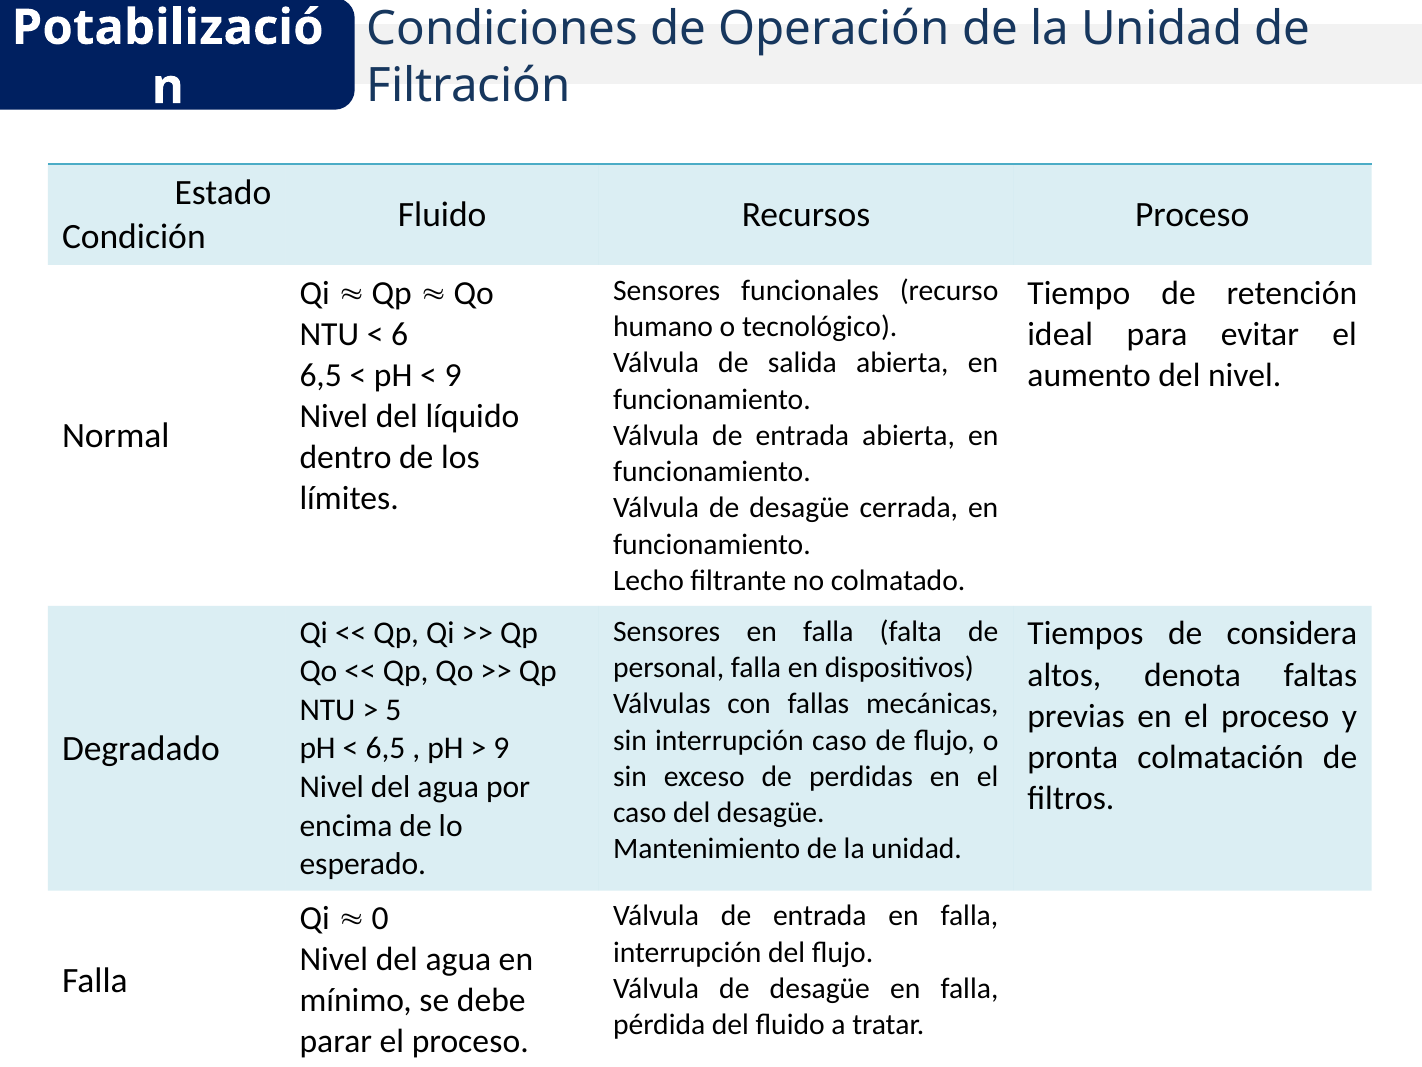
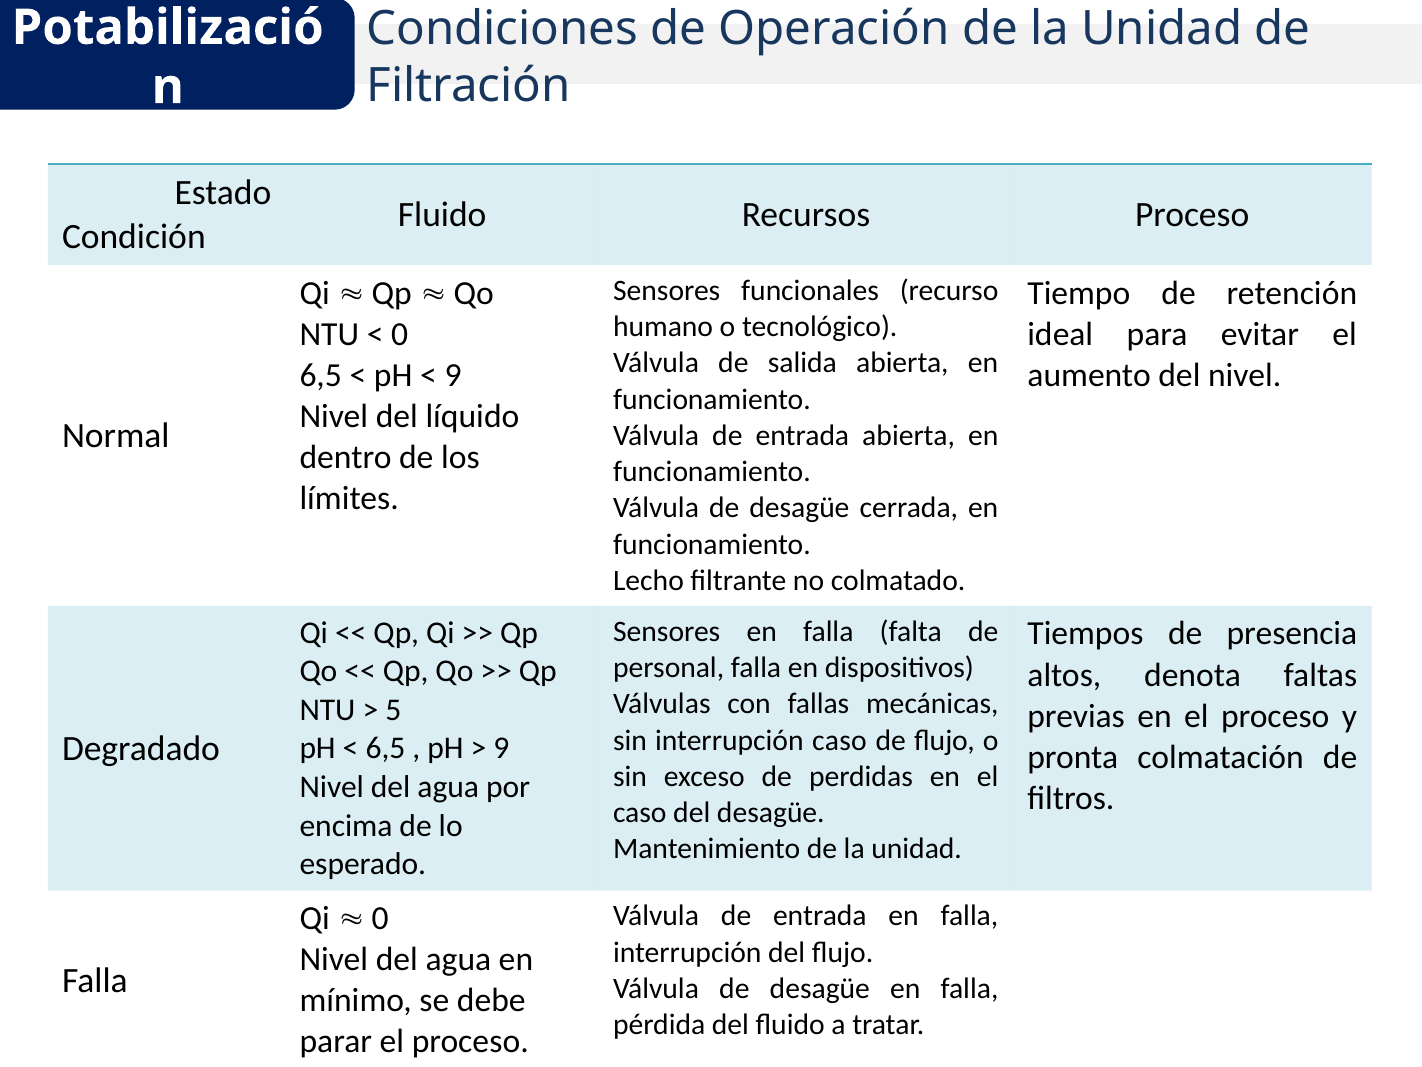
6: 6 -> 0 (400, 334)
considera: considera -> presencia (1292, 634)
